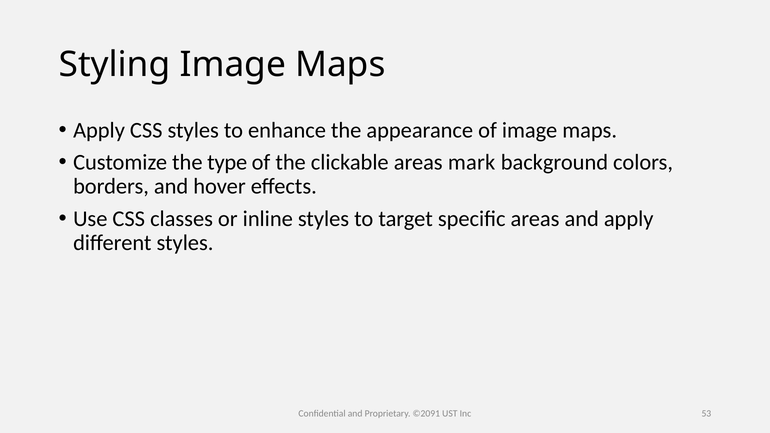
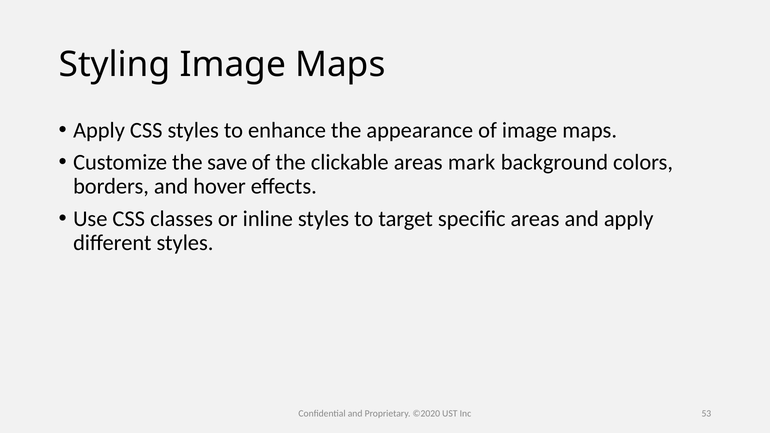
type: type -> save (227, 162)
©2091: ©2091 -> ©2020 (426, 414)
